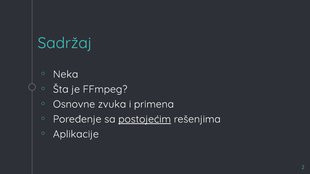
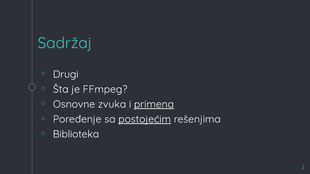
Neka: Neka -> Drugi (66, 74)
primena underline: none -> present (154, 104)
Aplikacije: Aplikacije -> Biblioteka (76, 134)
